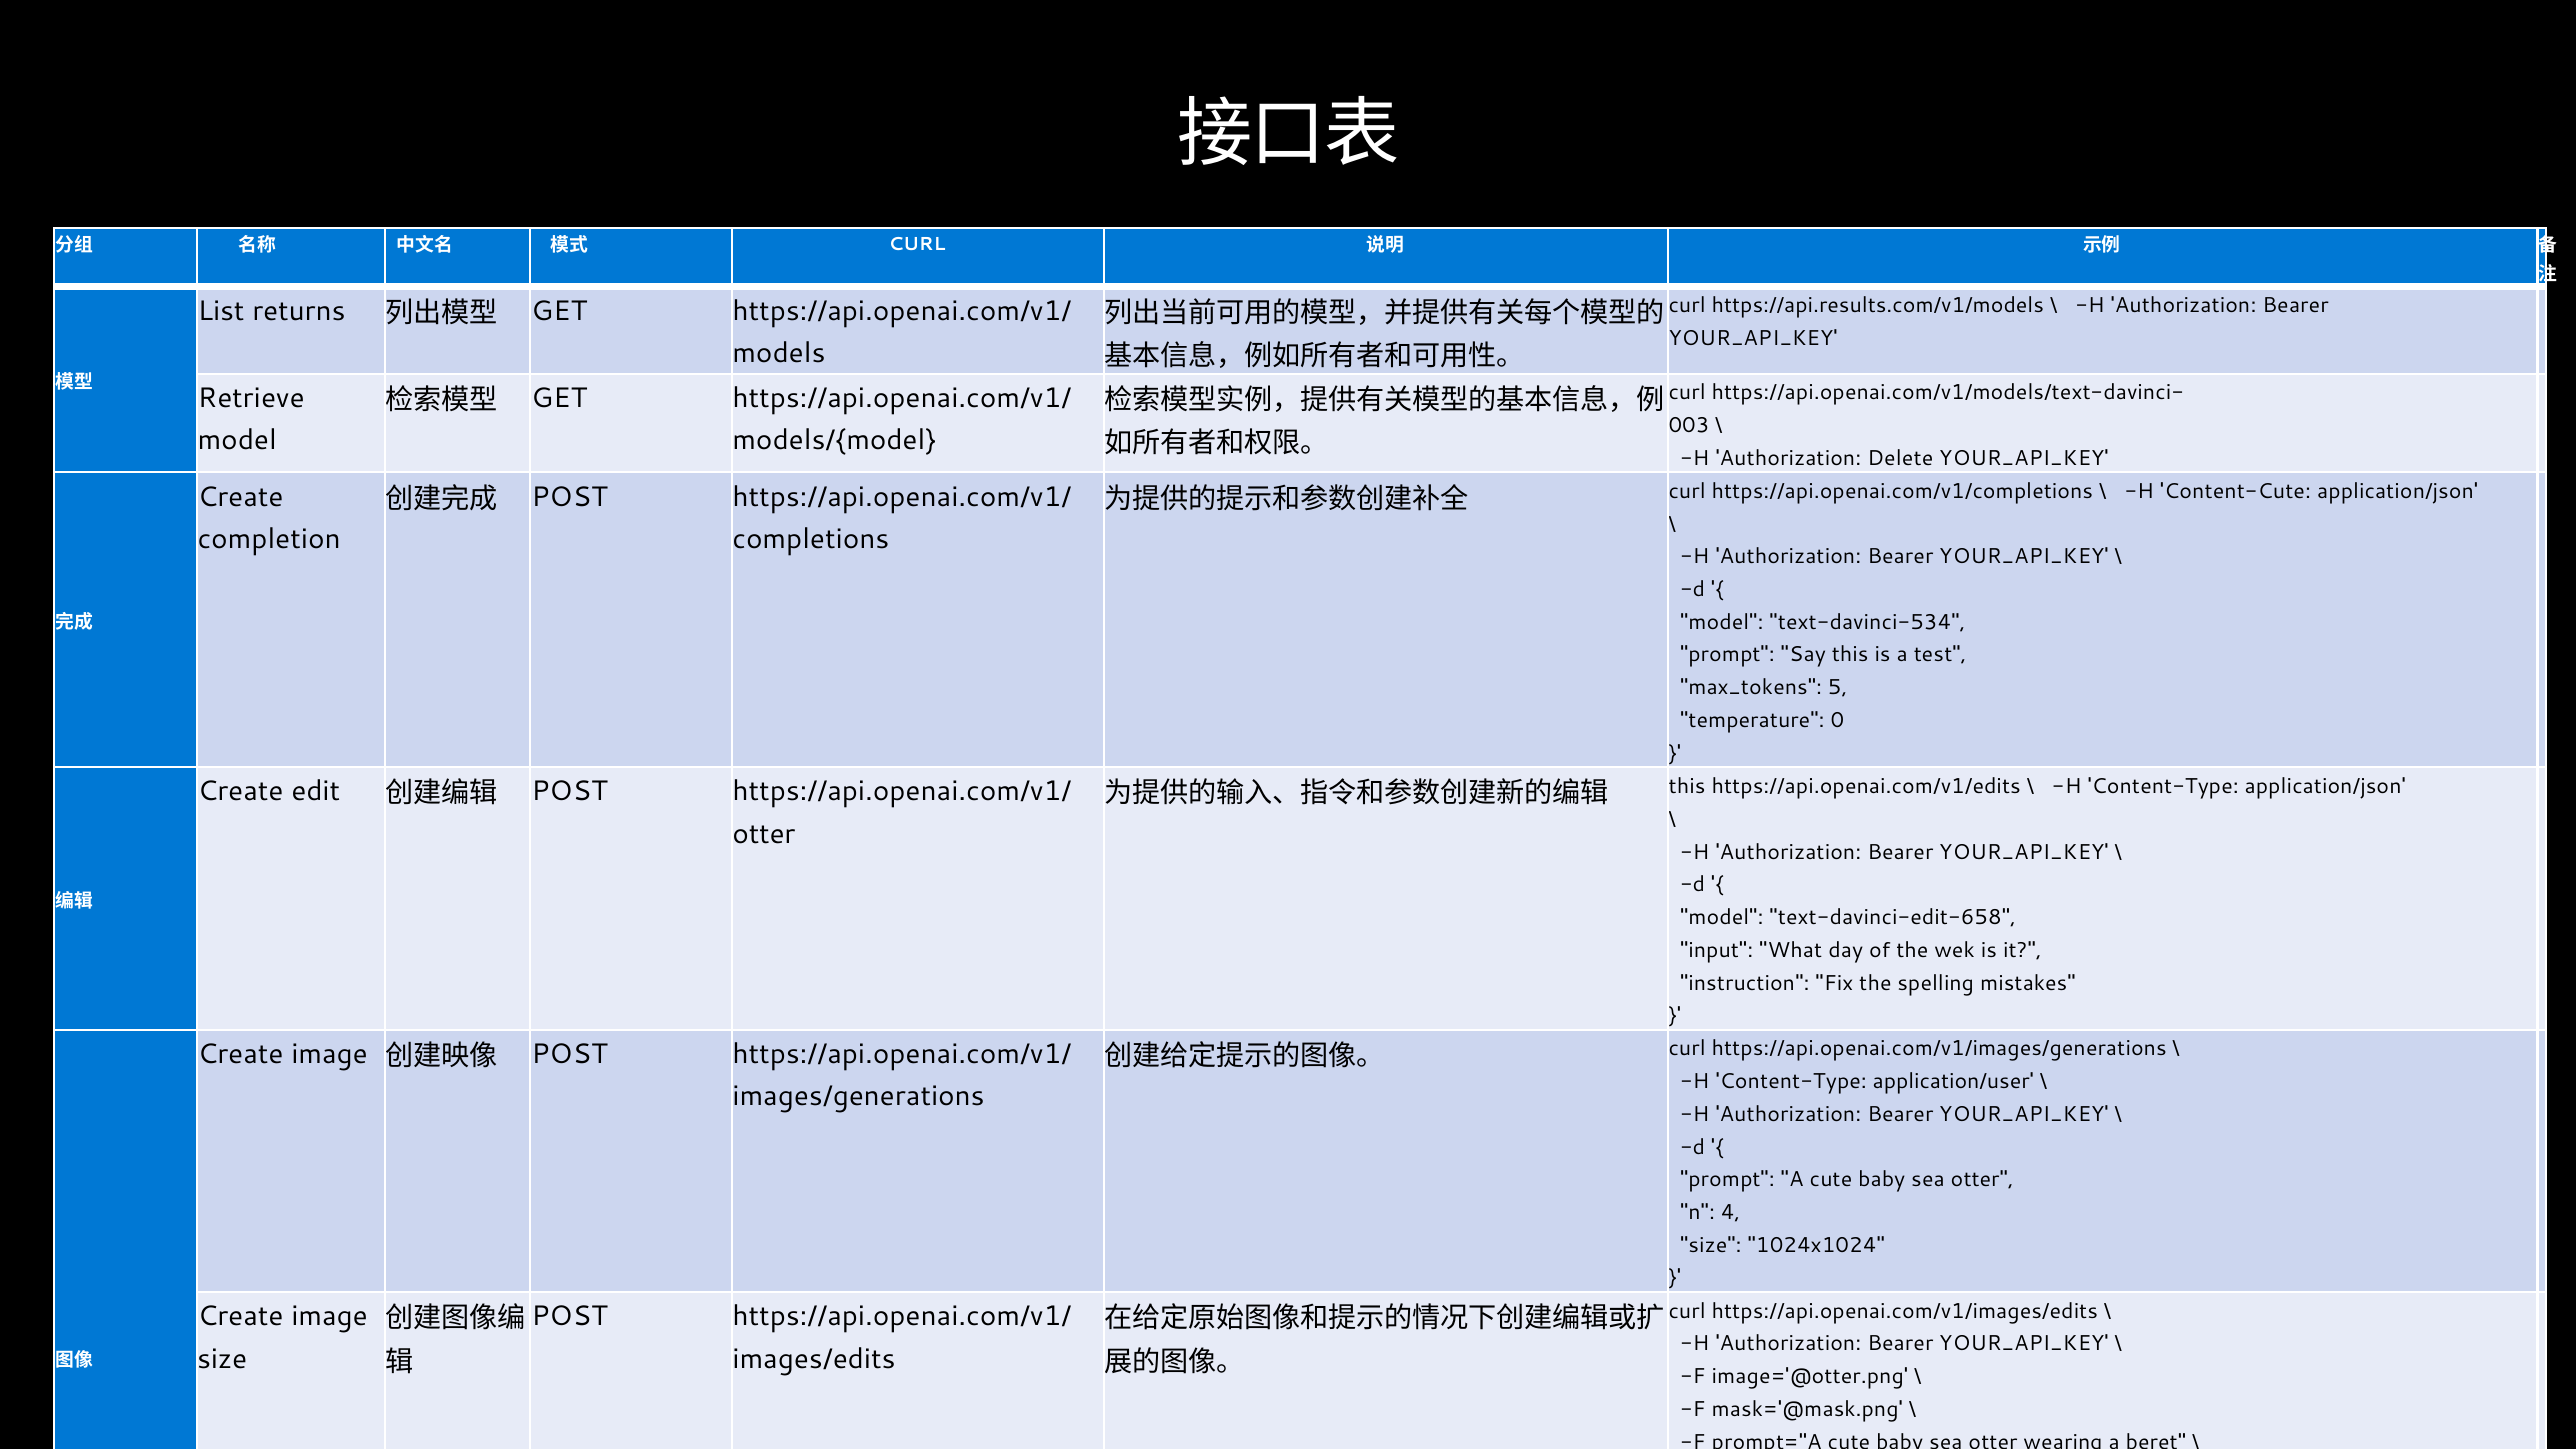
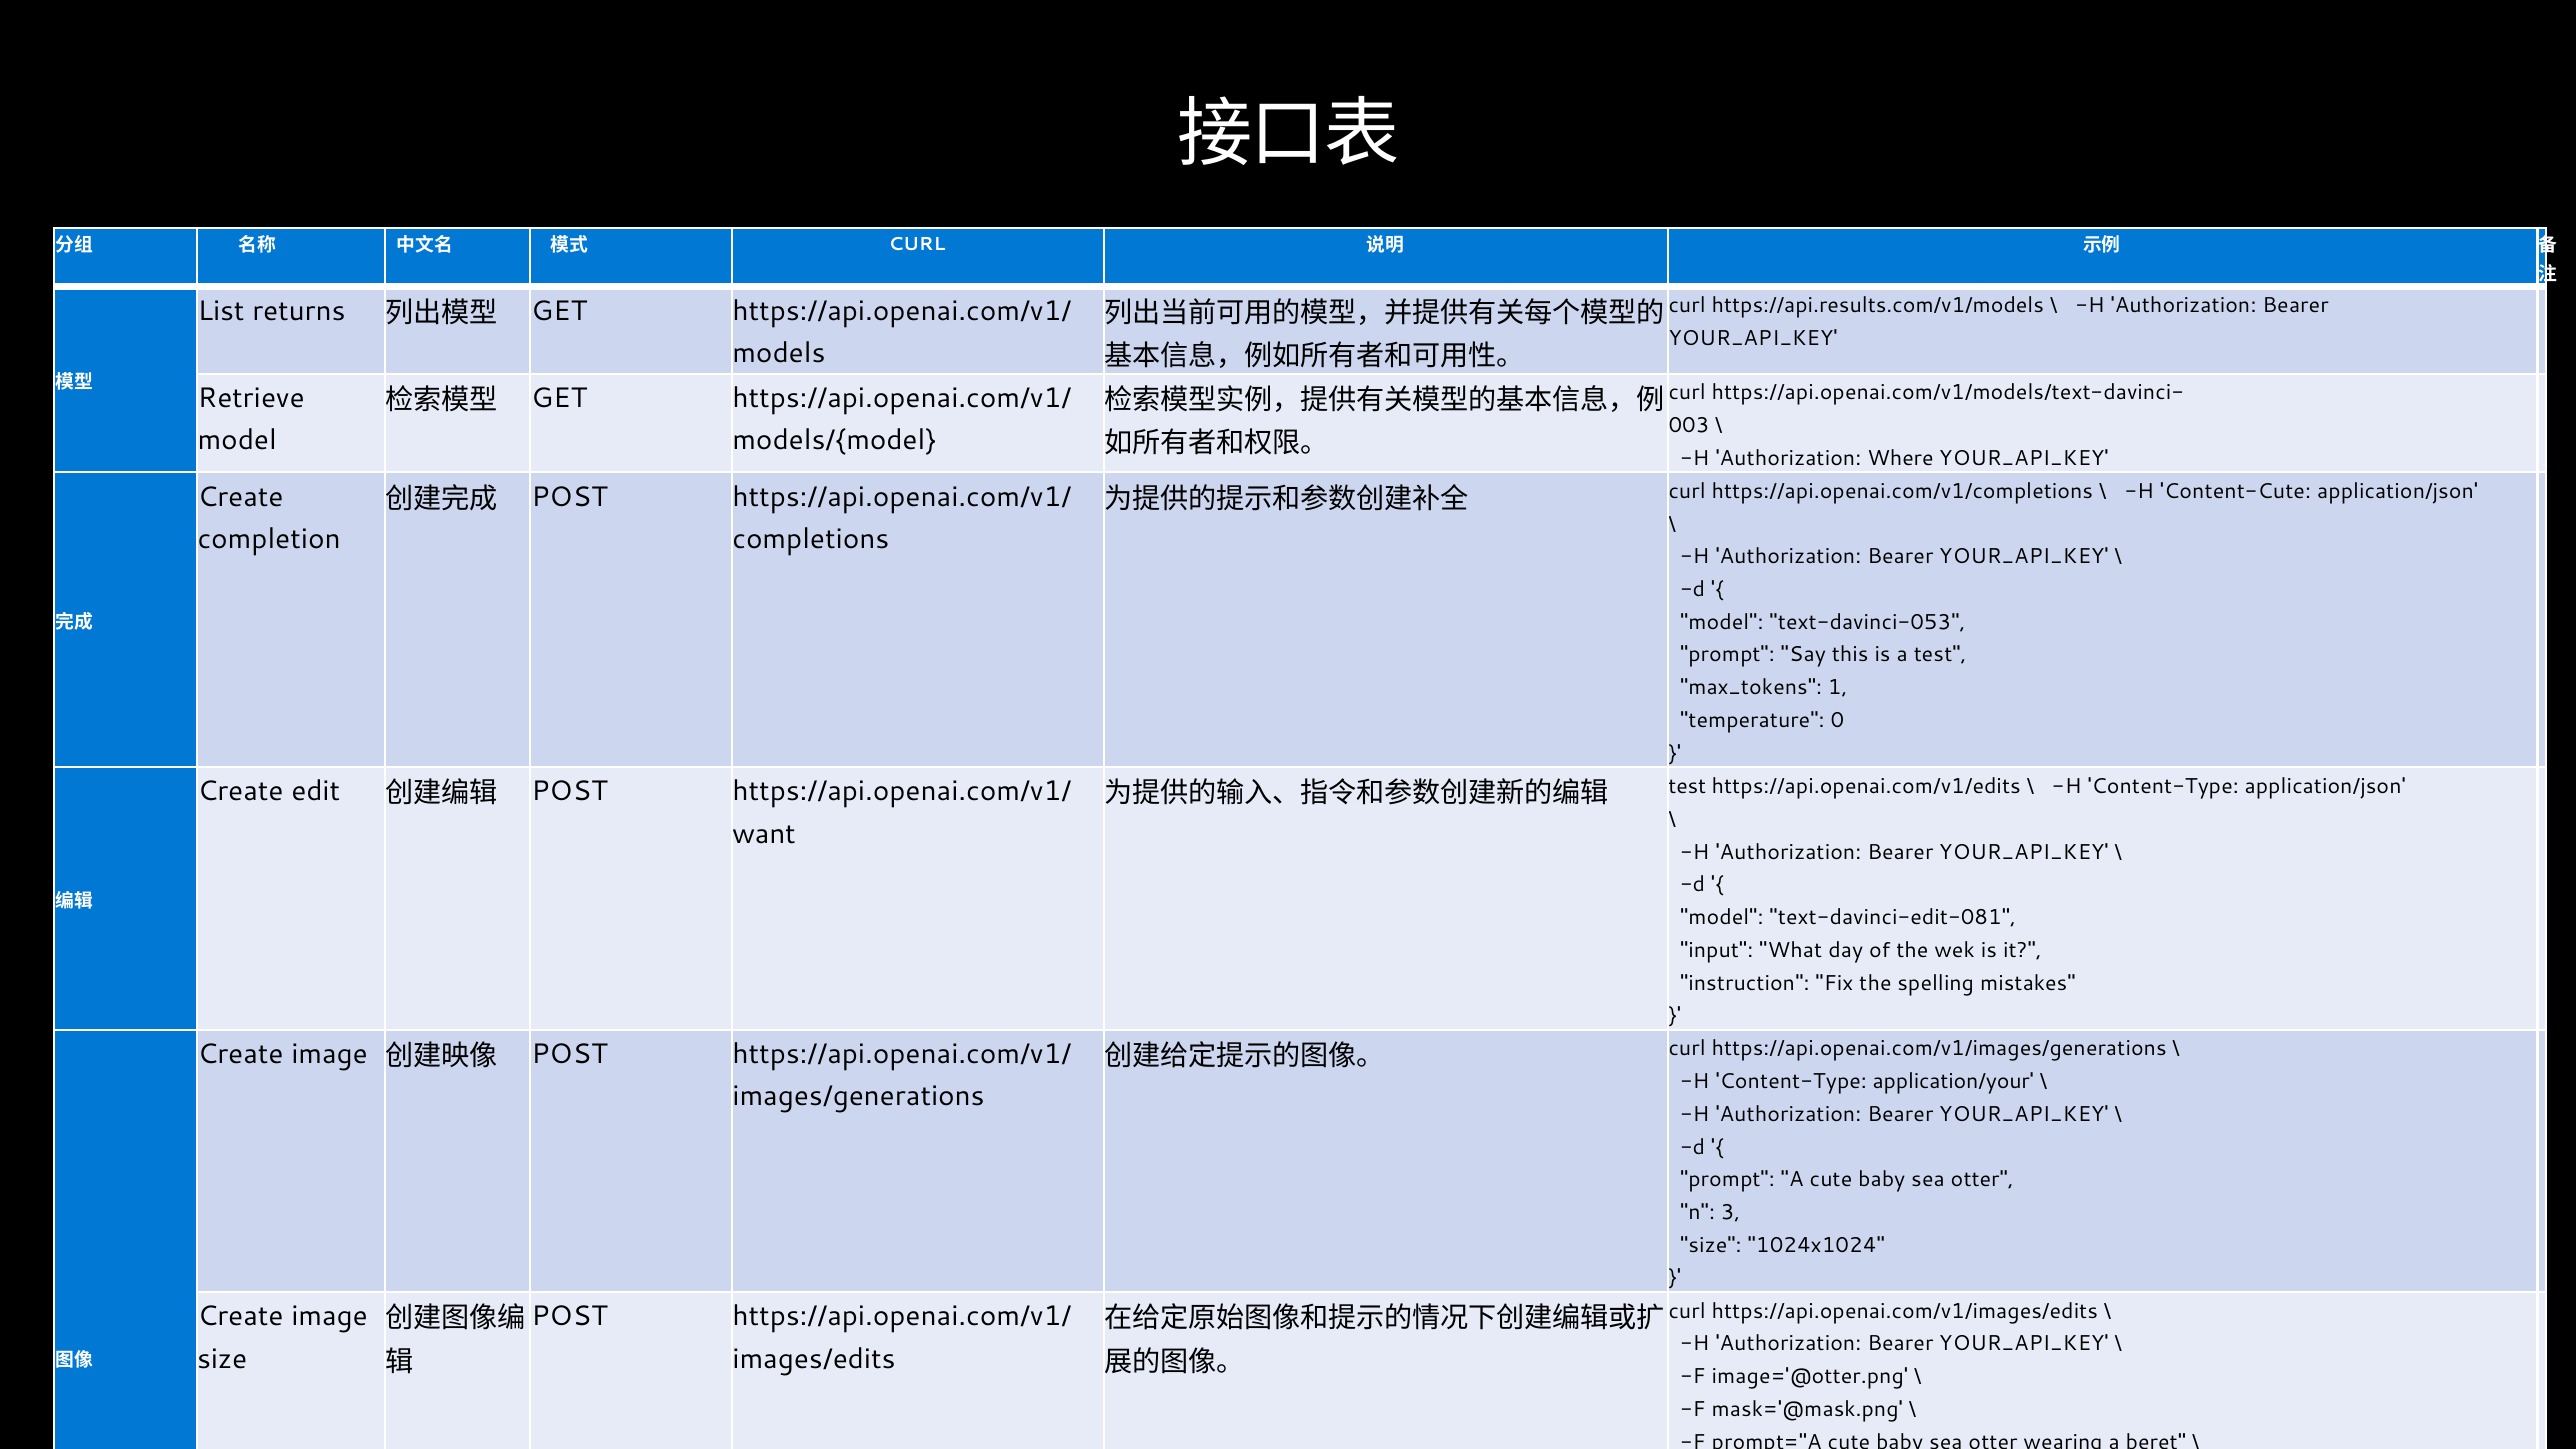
Delete: Delete -> Where (1900, 458)
text-davinci-534: text-davinci-534 -> text-davinci-053 (1868, 622)
5: 5 -> 1 (1838, 688)
this: this -> test (1687, 786)
otter: otter -> want (764, 834)
text-davinci-edit-658: text-davinci-edit-658 -> text-davinci-edit-081 (1893, 918)
application/user: application/user -> application/your (1953, 1082)
4: 4 -> 3 (1731, 1212)
